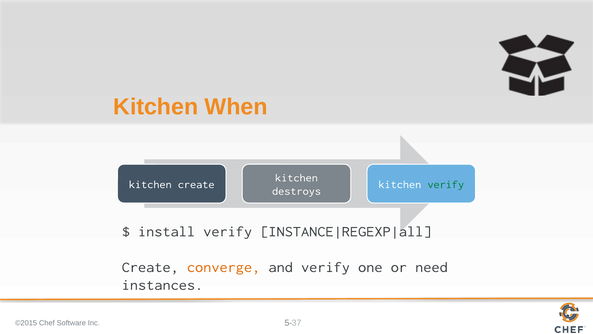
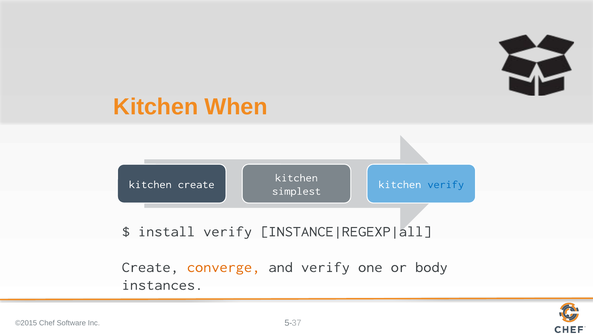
verify colour: green -> blue (446, 184)
destroys: destroys -> simplest (296, 191)
need: need -> body (431, 267)
